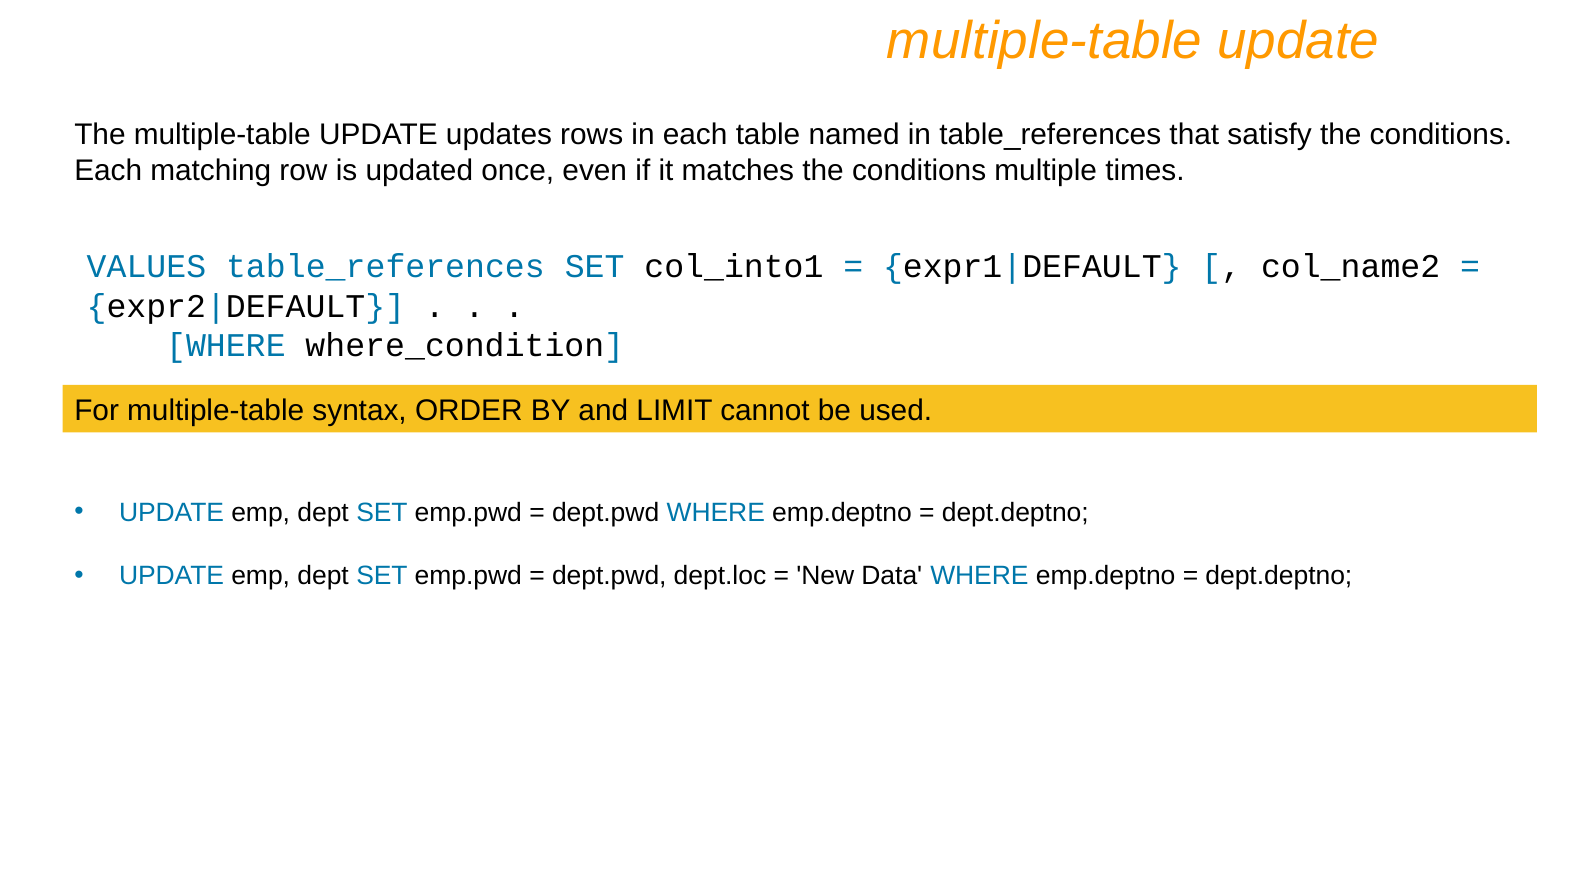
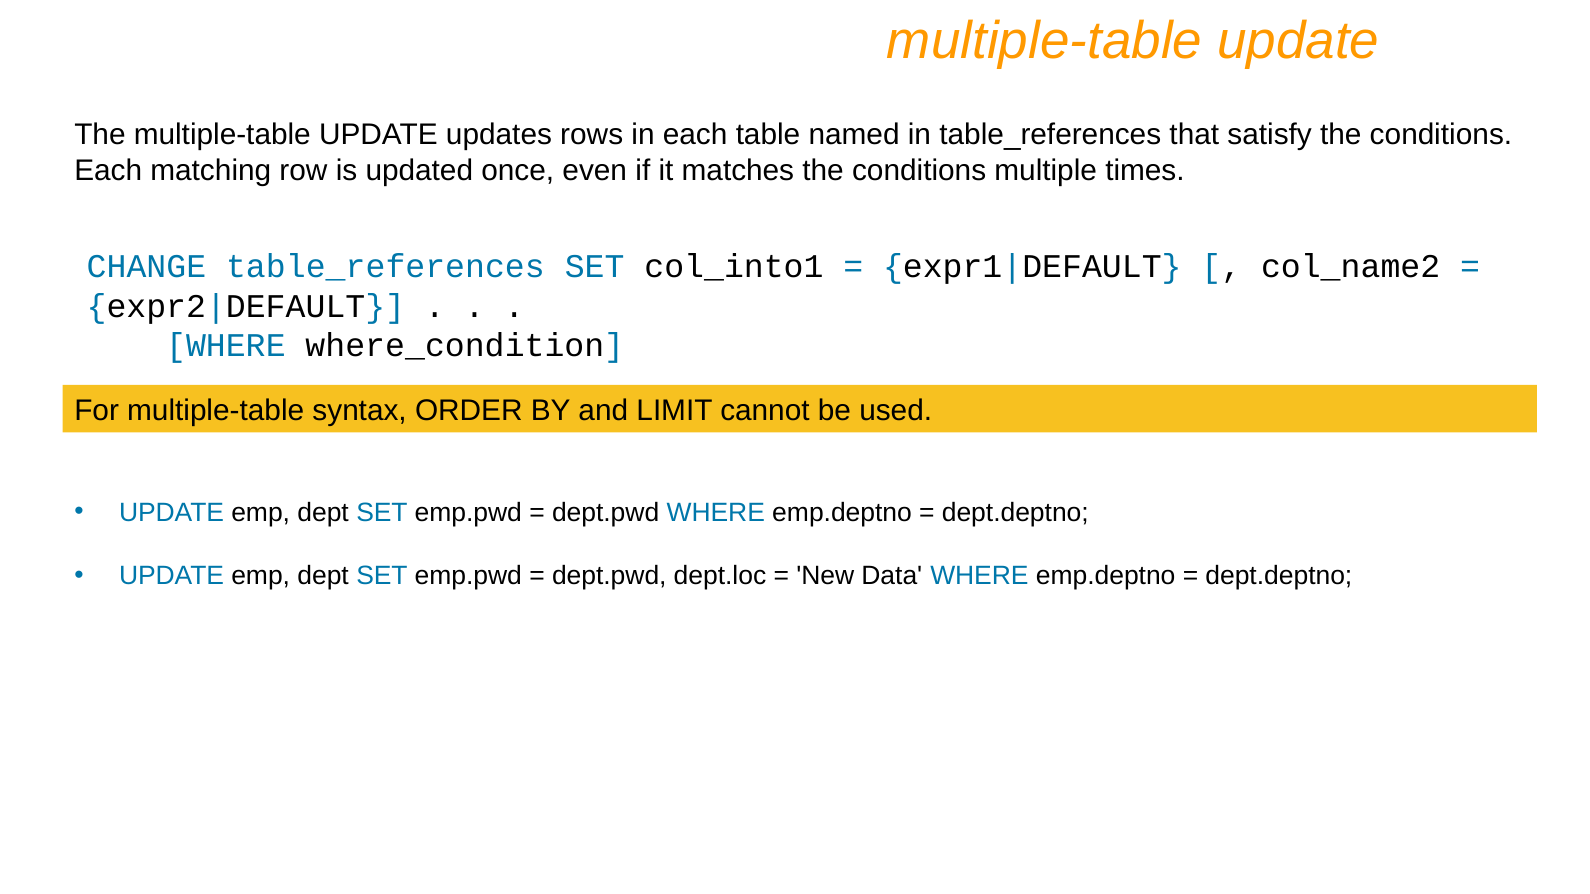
VALUES: VALUES -> CHANGE (146, 267)
